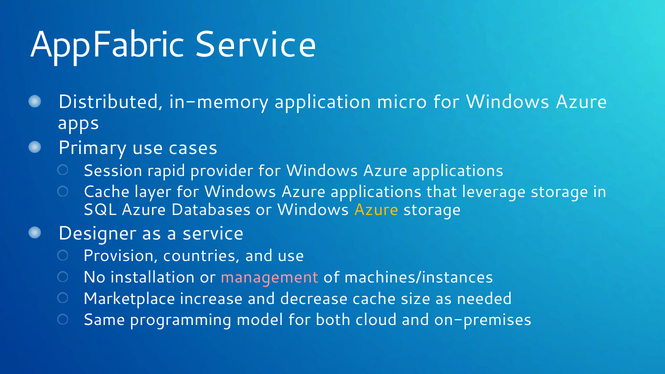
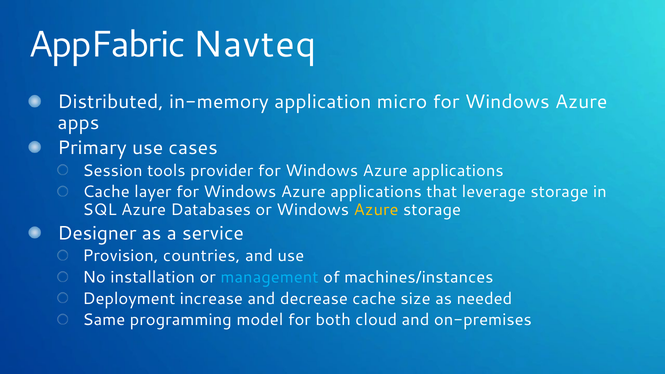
AppFabric Service: Service -> Navteq (255, 45)
rapid: rapid -> tools (166, 171)
management colour: pink -> light blue (270, 277)
Marketplace: Marketplace -> Deployment (129, 299)
